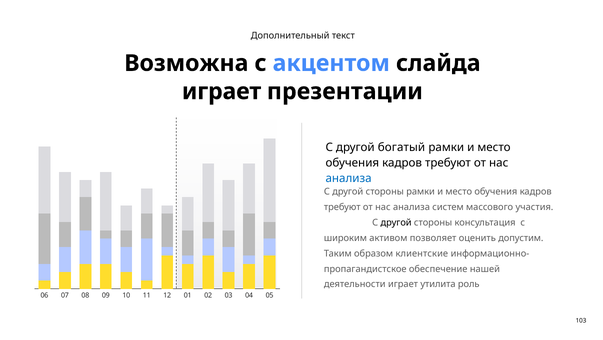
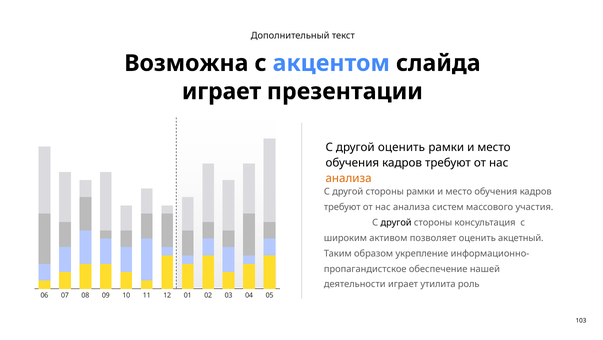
другой богатый: богатый -> оценить (401, 147)
анализа colour: blue -> orange (349, 178)
допустим: допустим -> акцетный (521, 238)
клиентские: клиентские -> укрепление (422, 253)
